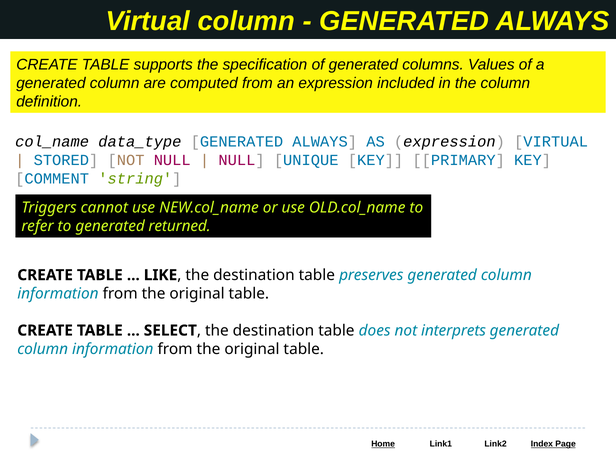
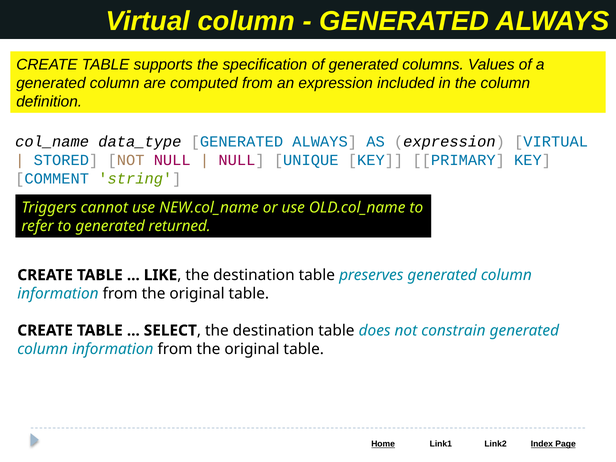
interprets: interprets -> constrain (453, 331)
